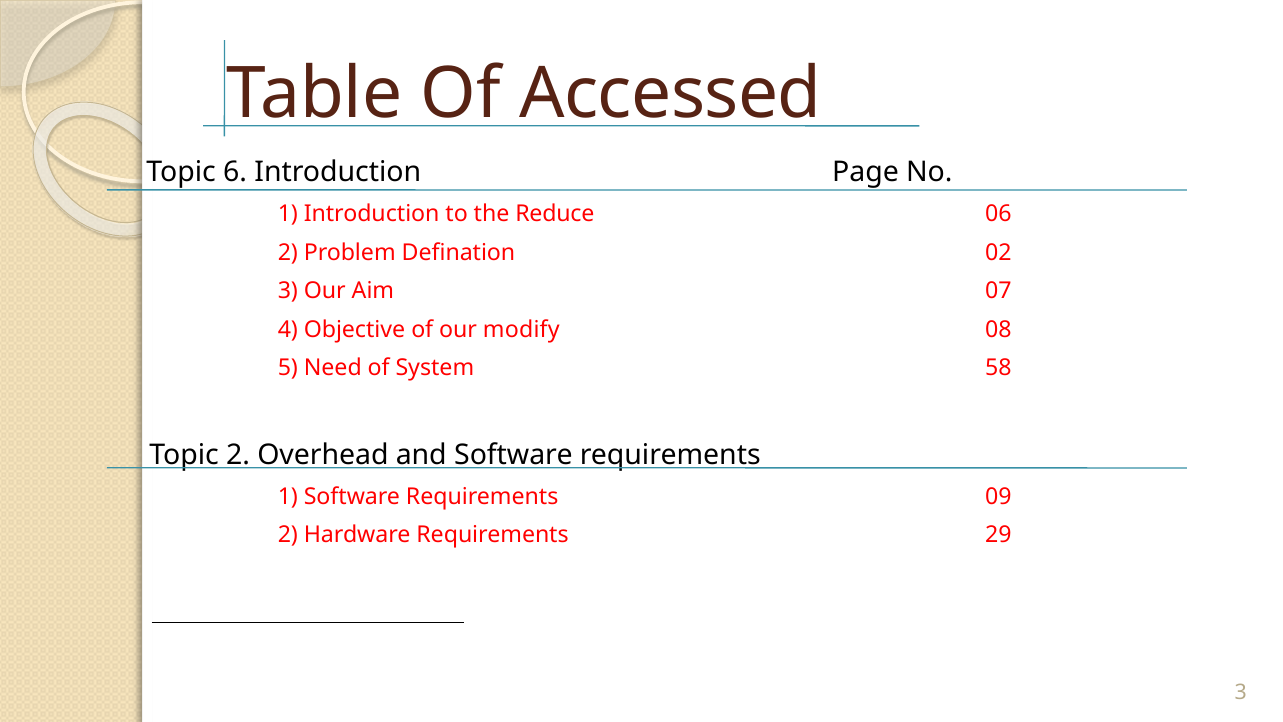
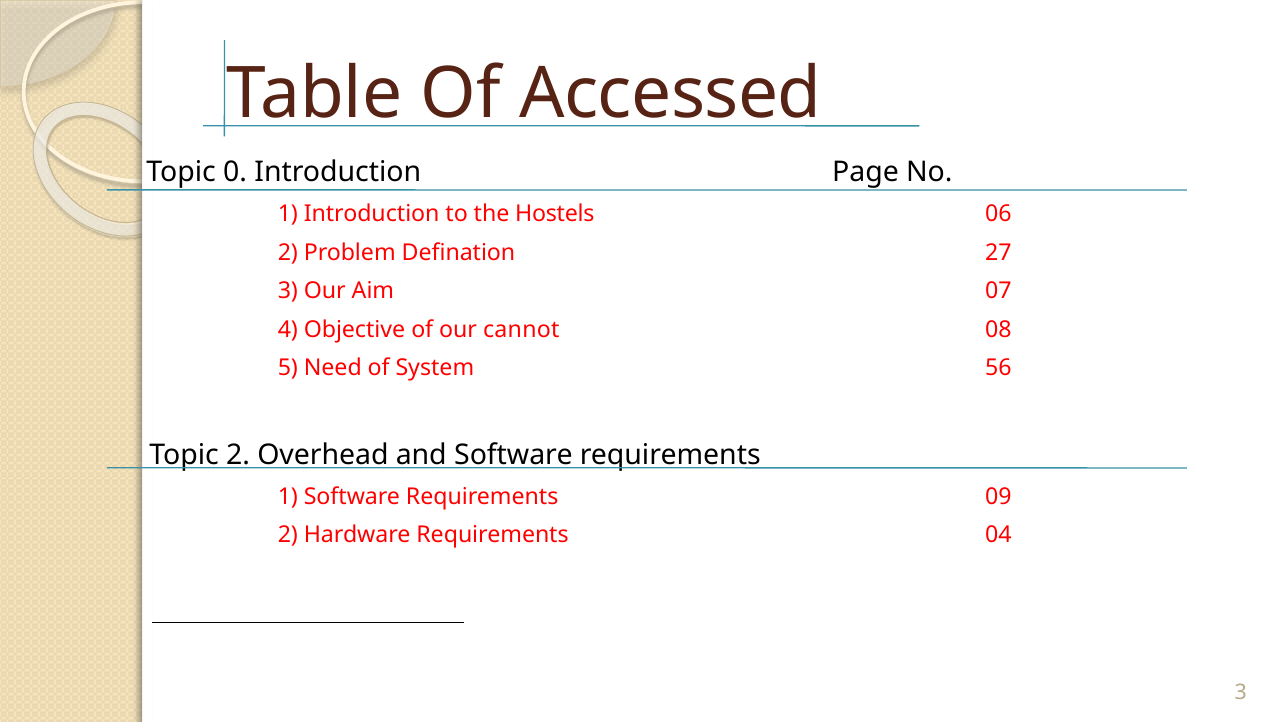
6: 6 -> 0 (235, 172)
Reduce: Reduce -> Hostels (555, 214)
02: 02 -> 27 (998, 252)
modify: modify -> cannot (521, 329)
58: 58 -> 56 (998, 368)
29: 29 -> 04 (998, 535)
